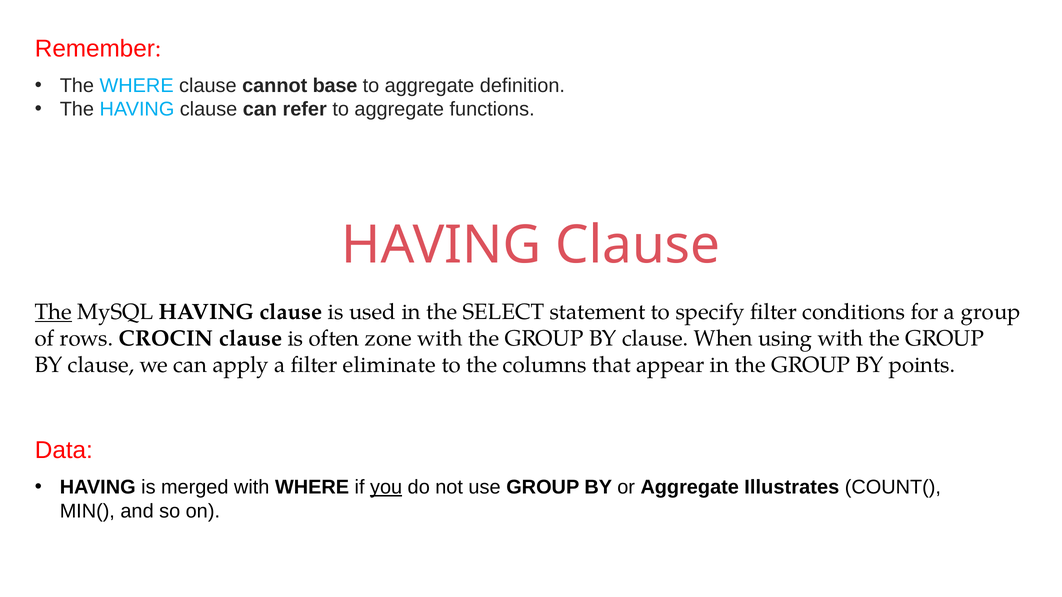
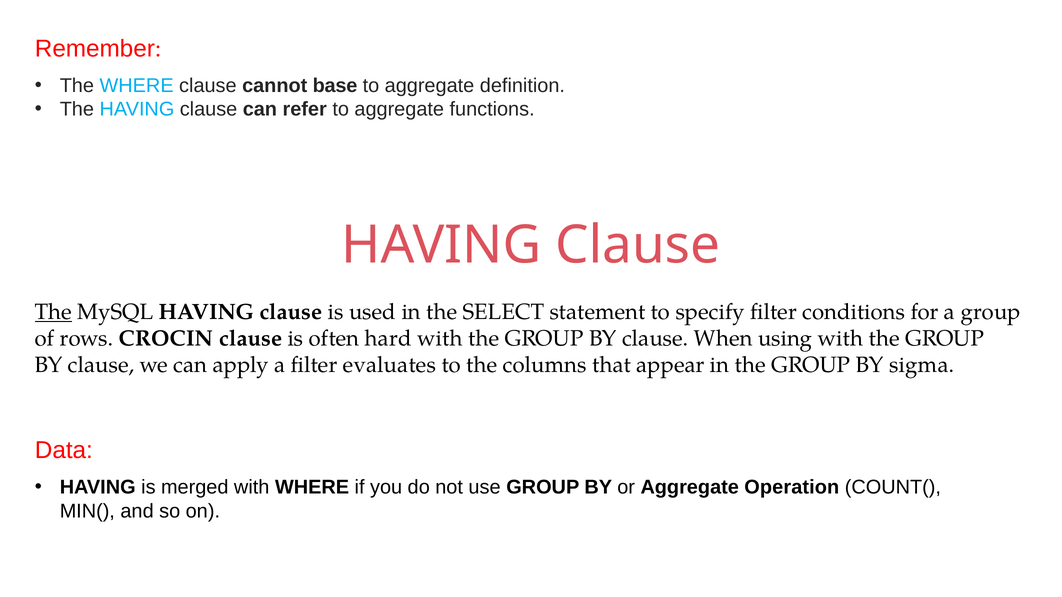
zone: zone -> hard (388, 339)
eliminate: eliminate -> evaluates (389, 365)
points: points -> sigma (922, 365)
you underline: present -> none (386, 487)
Illustrates: Illustrates -> Operation (792, 487)
